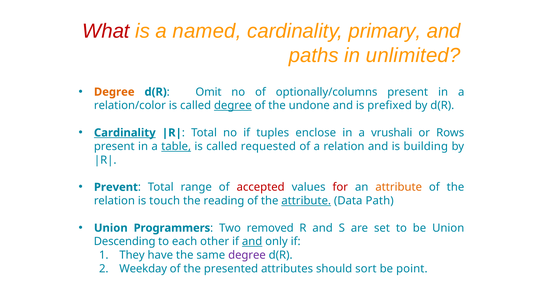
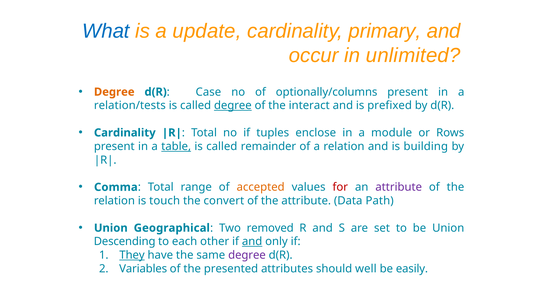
What colour: red -> blue (106, 31)
named: named -> update (207, 31)
paths: paths -> occur (314, 55)
Omit: Omit -> Case (208, 92)
relation/color: relation/color -> relation/tests (130, 105)
undone: undone -> interact (309, 105)
Cardinality underline: present -> none (125, 133)
vrushali: vrushali -> module (392, 133)
requested: requested -> remainder (268, 146)
Prevent: Prevent -> Comma (116, 187)
accepted colour: red -> orange (261, 187)
attribute colour: orange -> purple (399, 187)
reading: reading -> convert (224, 200)
attribute underline: present -> none (306, 200)
Programmers: Programmers -> Geographical (172, 228)
They underline: none -> present (132, 255)
Weekday: Weekday -> Variables (143, 268)
sort: sort -> well (366, 268)
point: point -> easily (412, 268)
